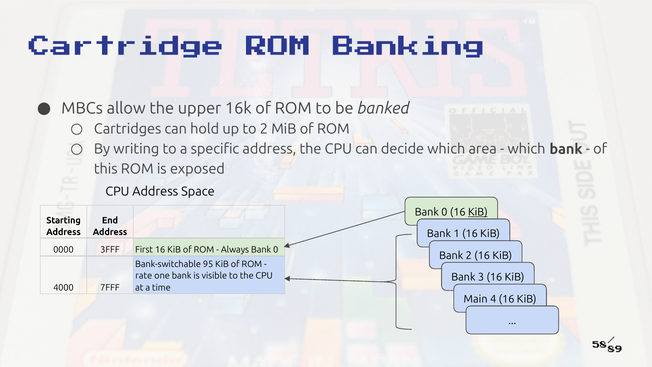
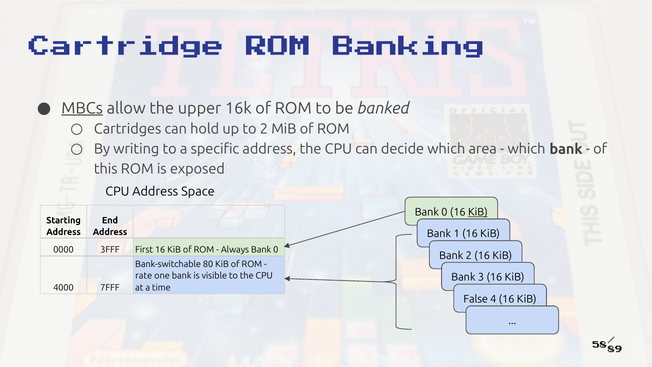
MBCs underline: none -> present (82, 108)
95: 95 -> 80 (208, 264)
Main: Main -> False (476, 299)
